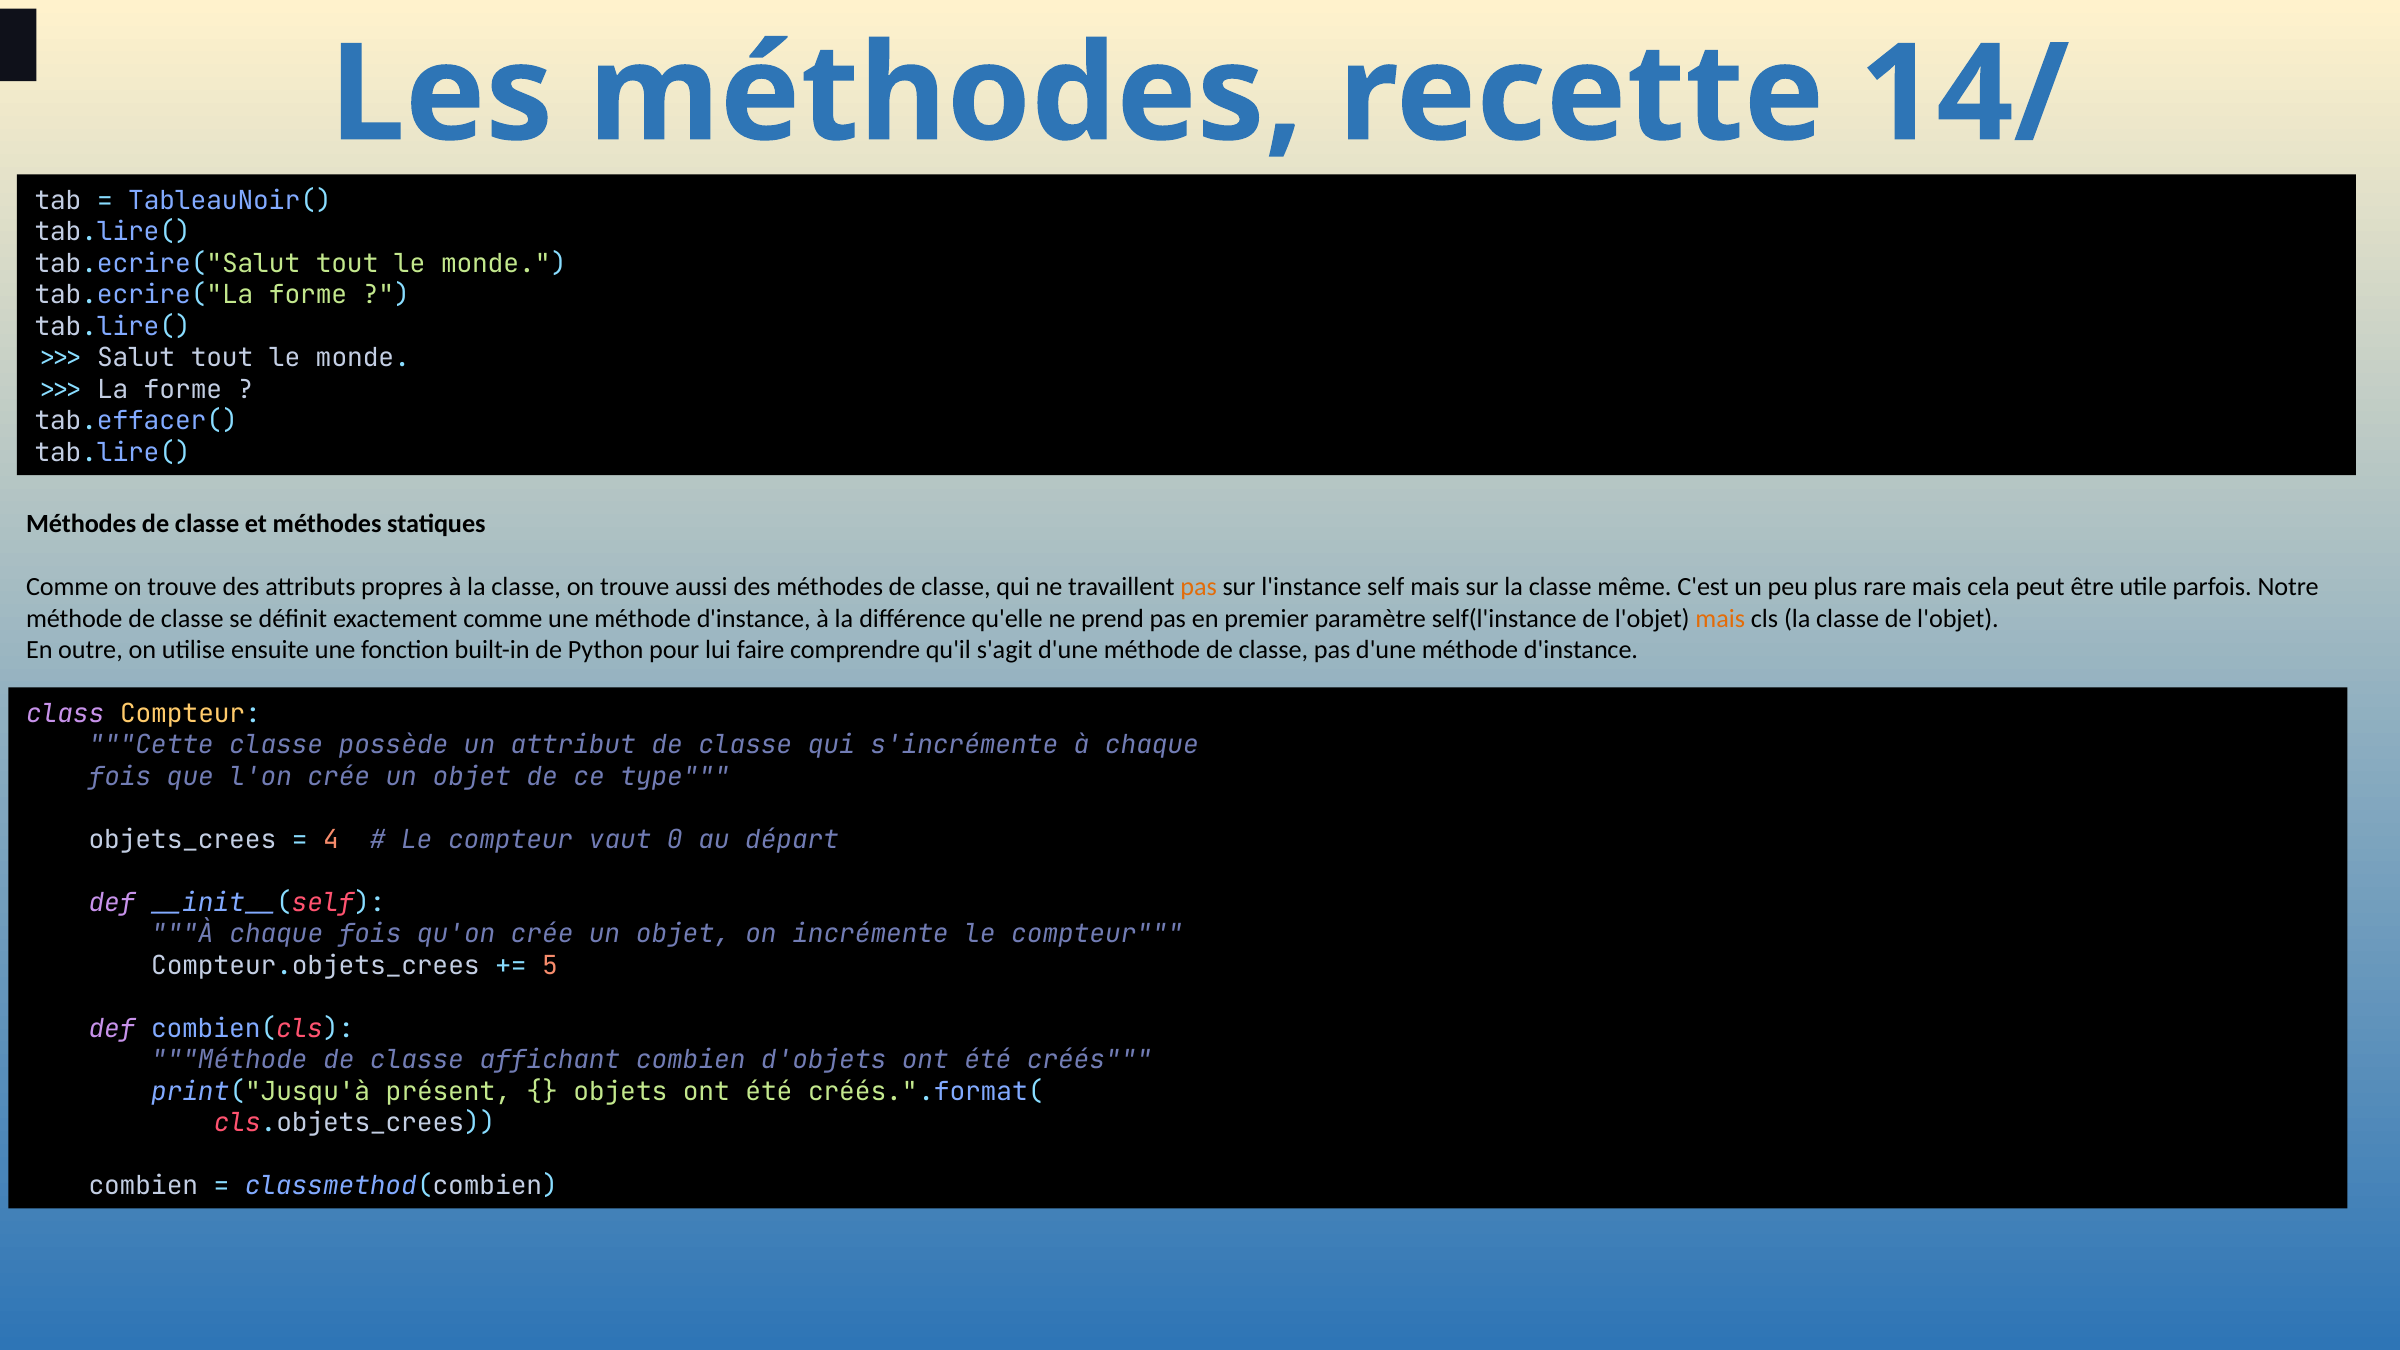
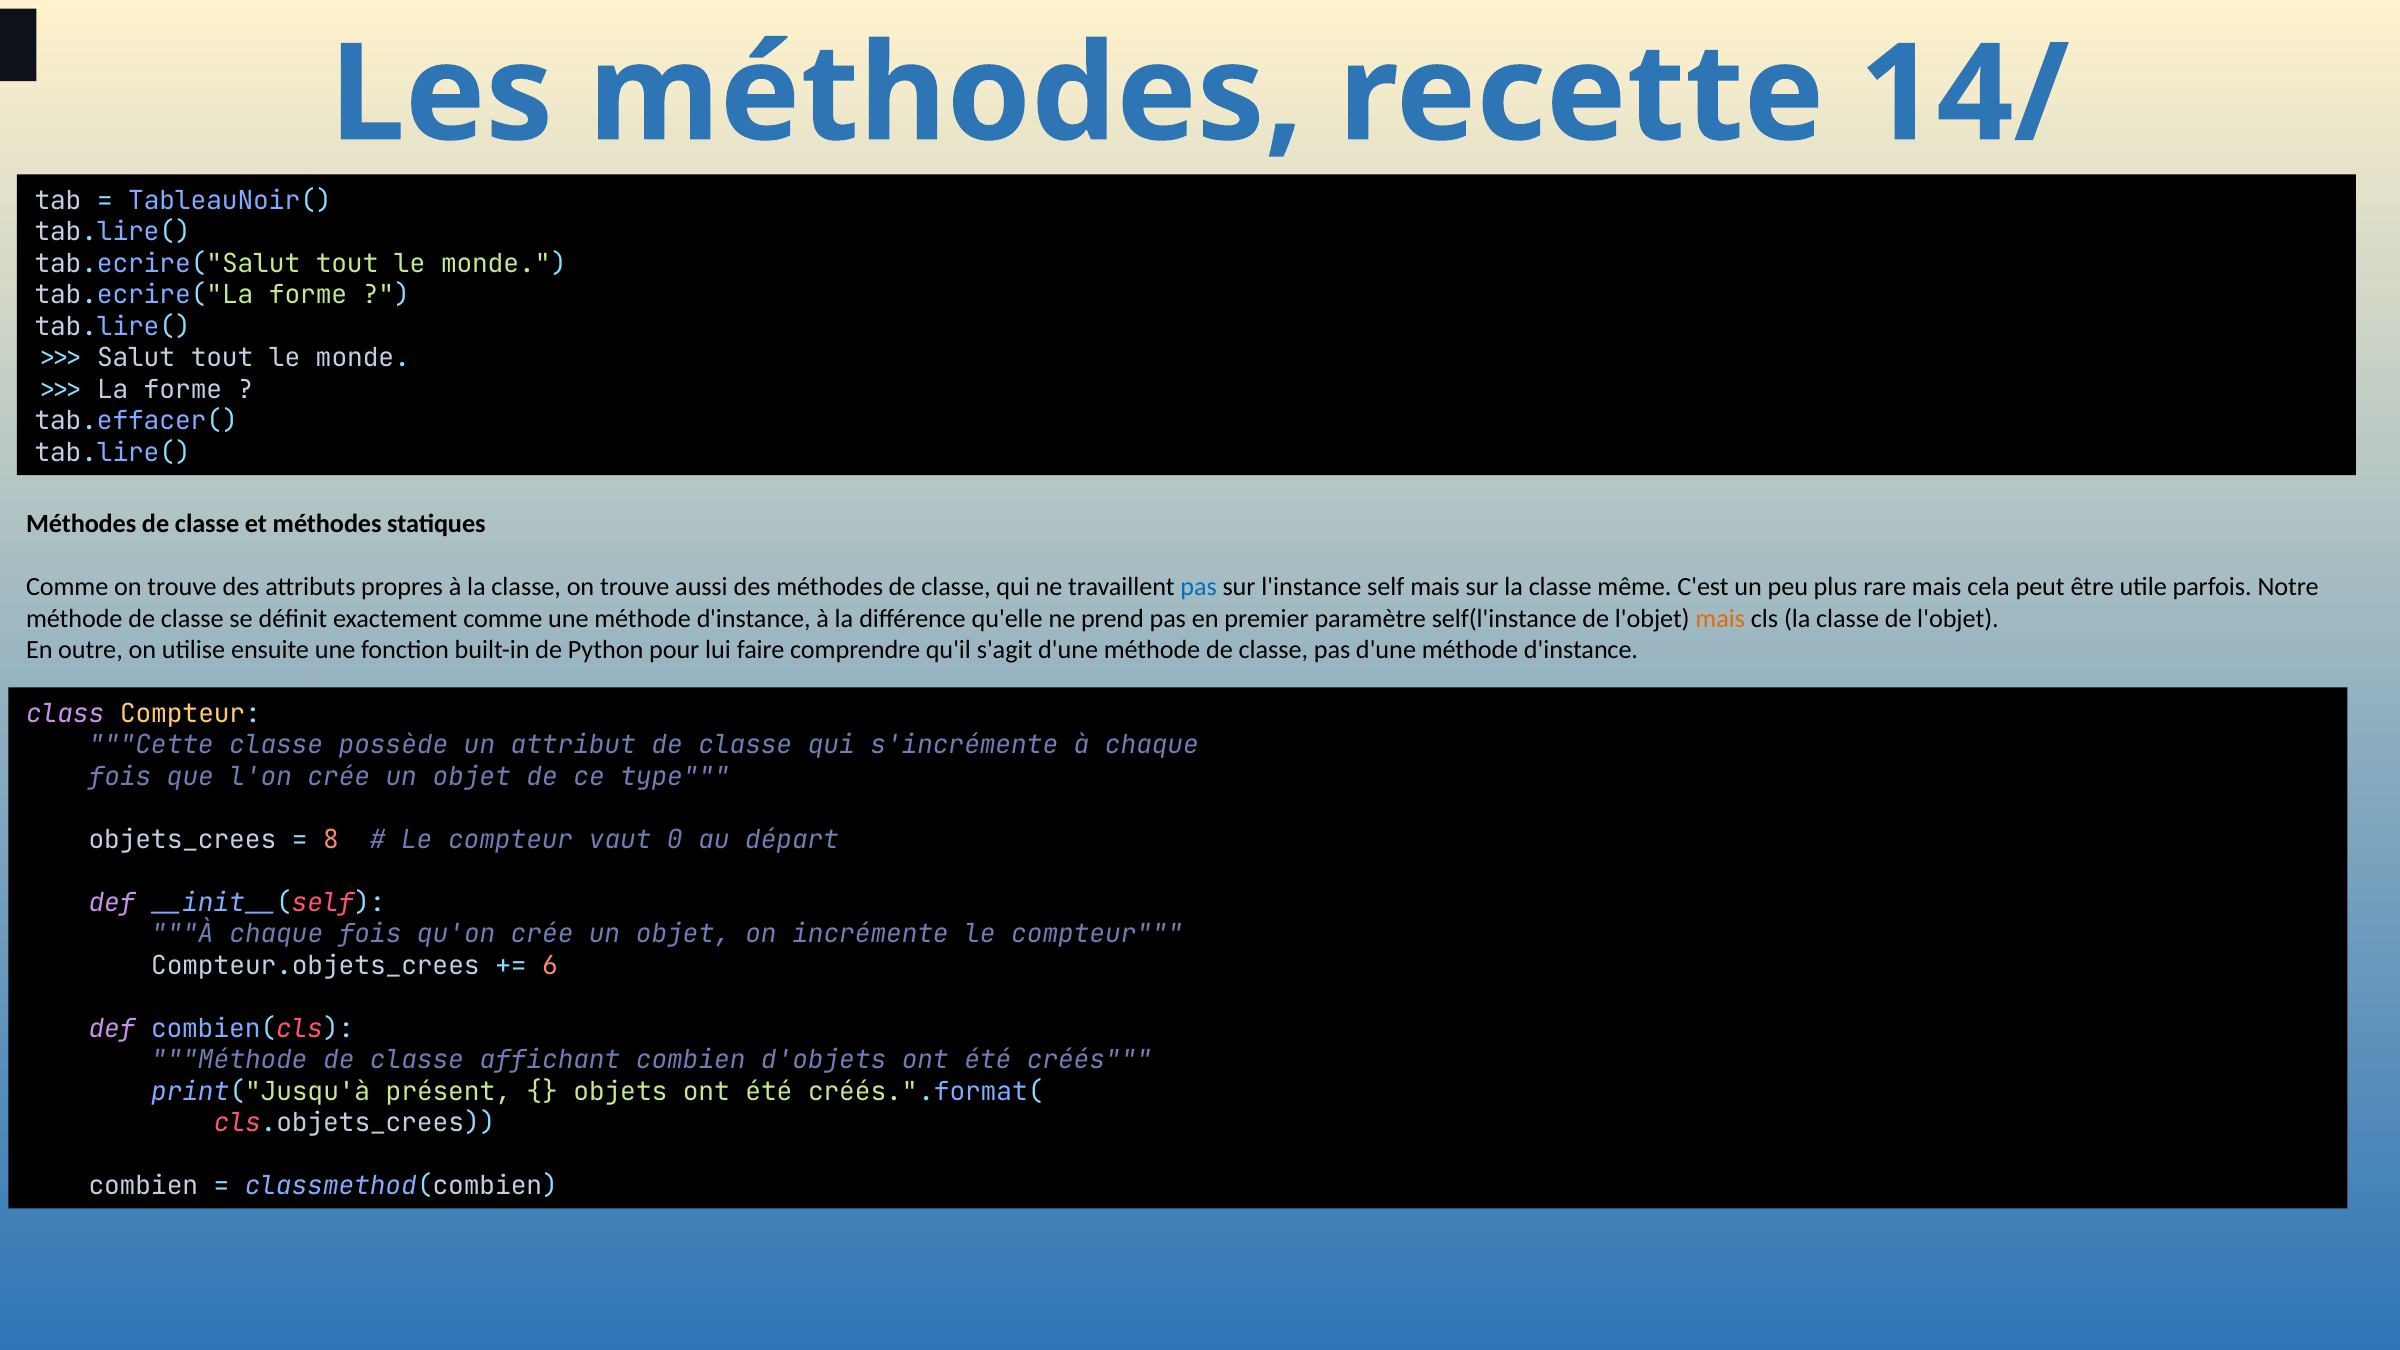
pas colour: orange -> blue (1199, 587)
4: 4 -> 8 (331, 840)
5: 5 -> 6 (550, 966)
